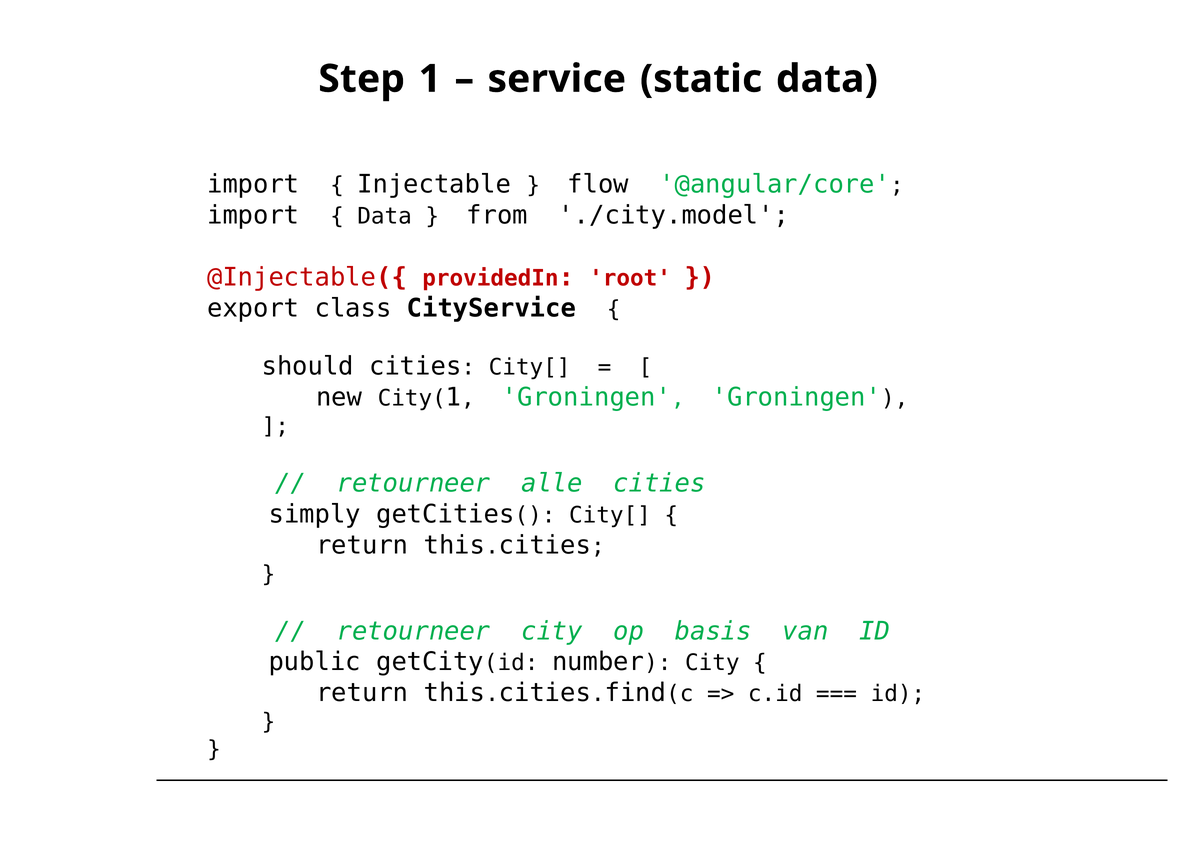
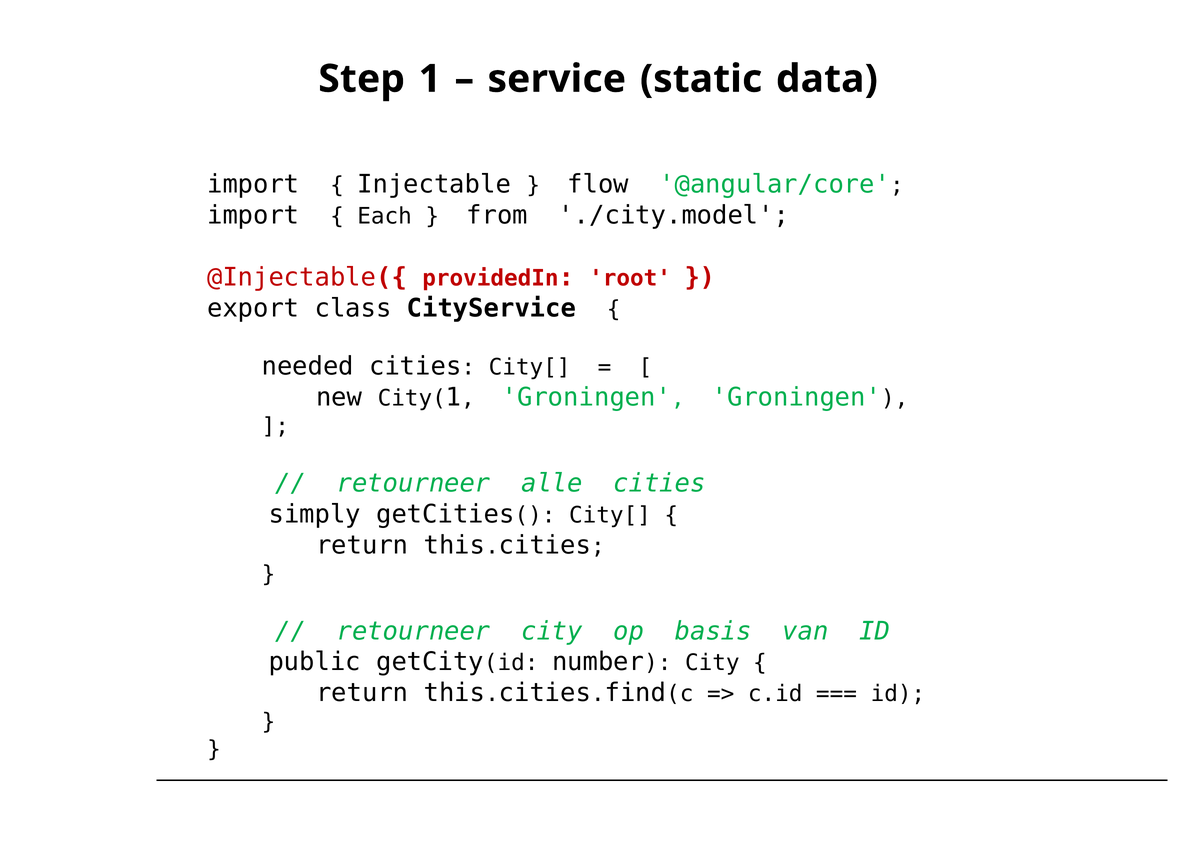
Data: Data -> Each (385, 216)
should: should -> needed (308, 367)
